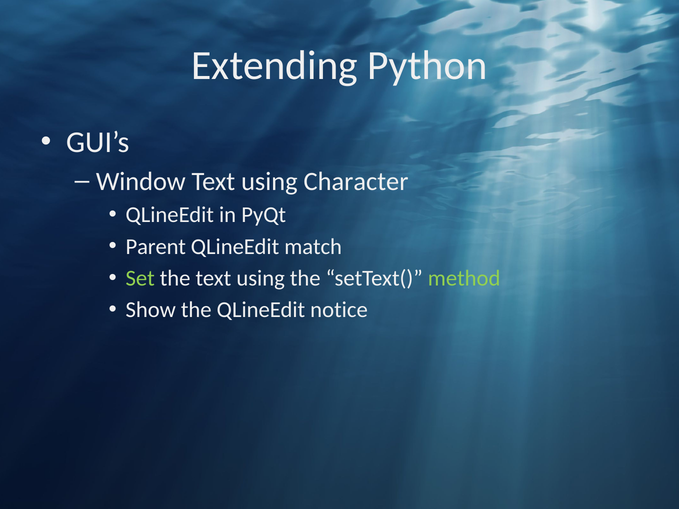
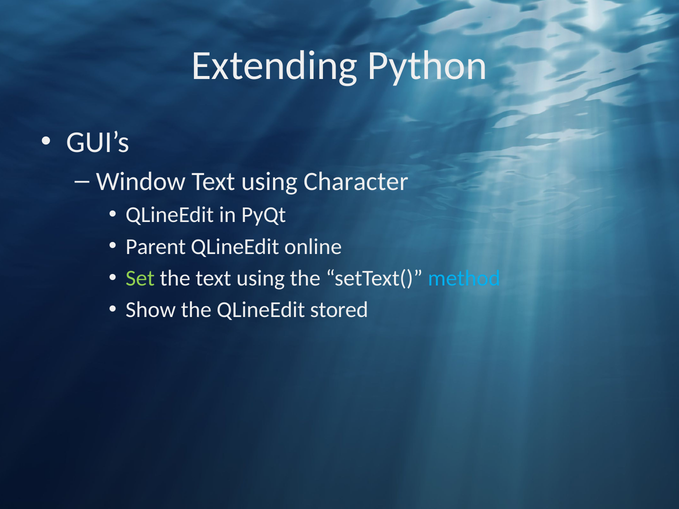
match: match -> online (313, 247)
method colour: light green -> light blue (464, 278)
notice: notice -> stored (339, 310)
